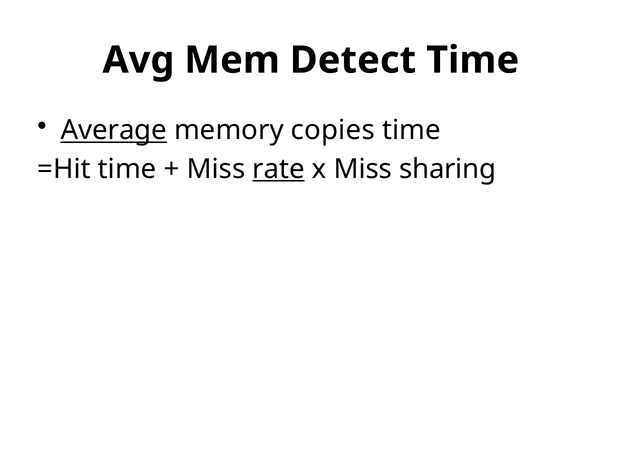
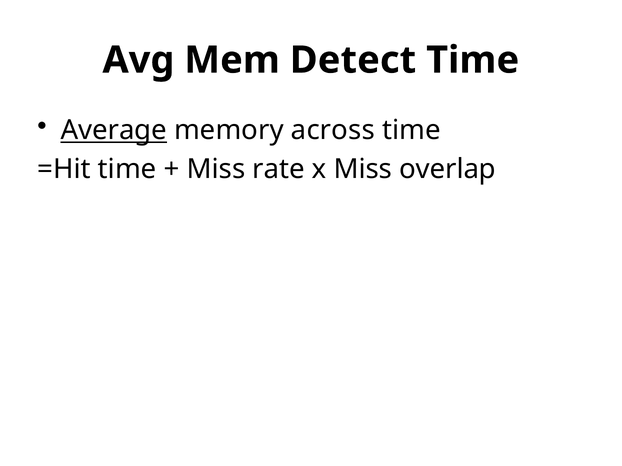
copies: copies -> across (333, 130)
rate underline: present -> none (279, 169)
sharing: sharing -> overlap (448, 169)
